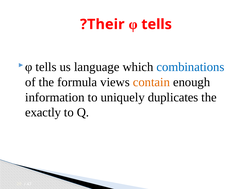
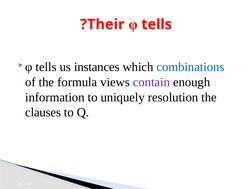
language: language -> instances (97, 67)
contain colour: orange -> purple (151, 82)
duplicates: duplicates -> resolution (173, 97)
exactly: exactly -> clauses (43, 112)
